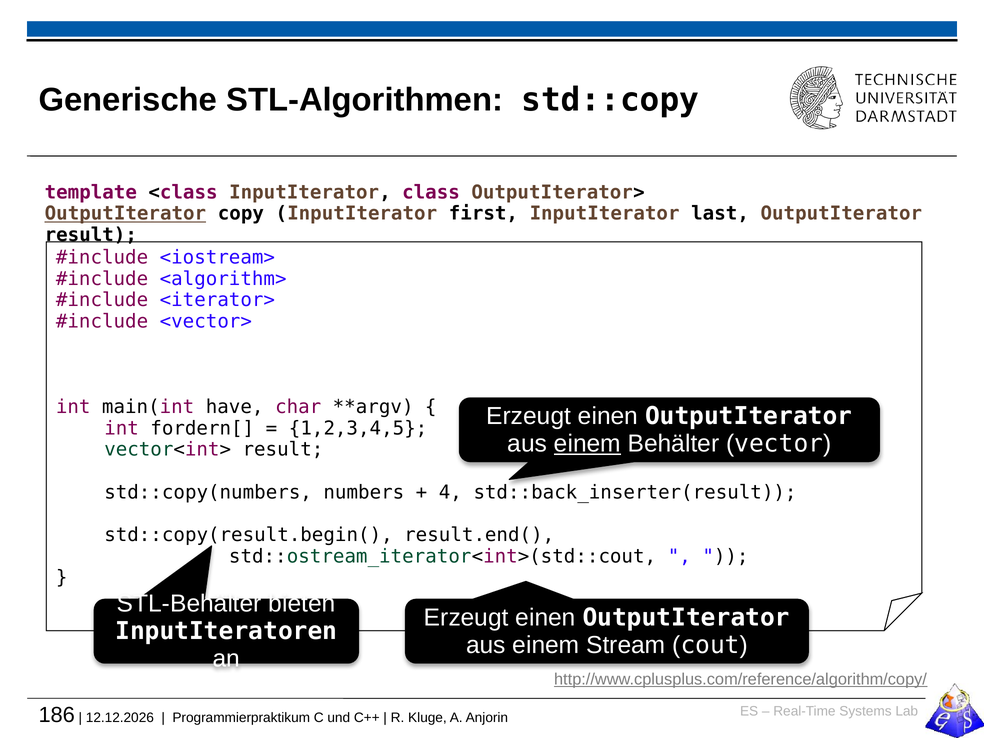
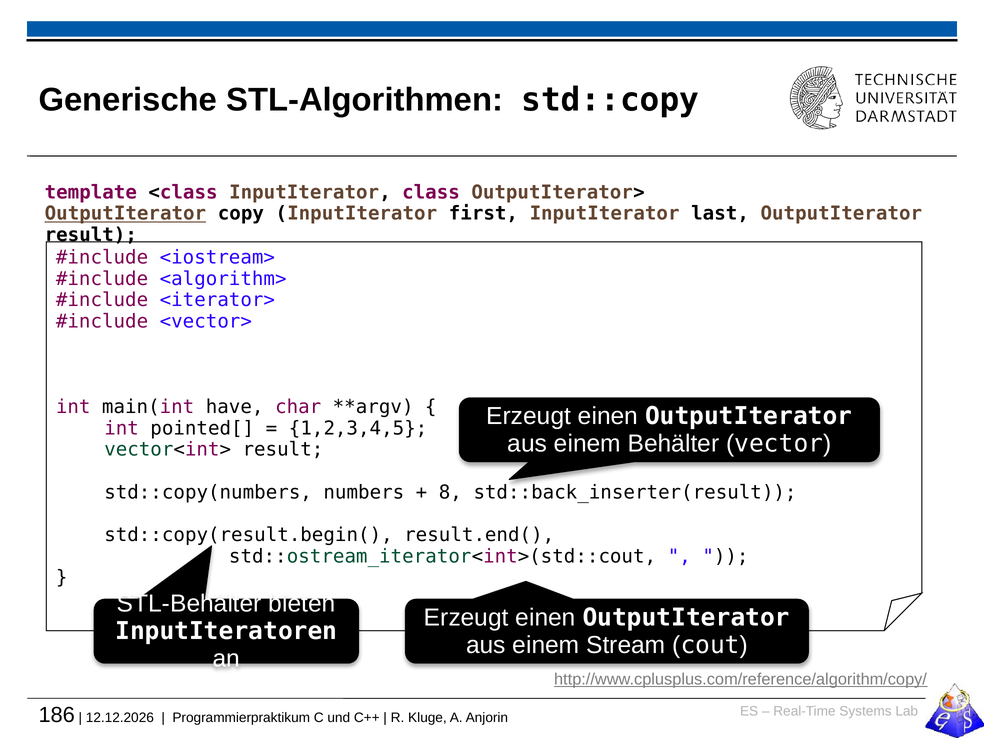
fordern[: fordern[ -> pointed[ (202, 428)
einem underline: present -> none (587, 444)
4: 4 -> 8 (450, 492)
